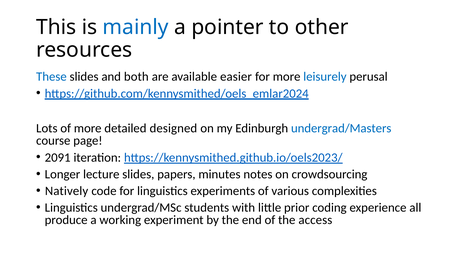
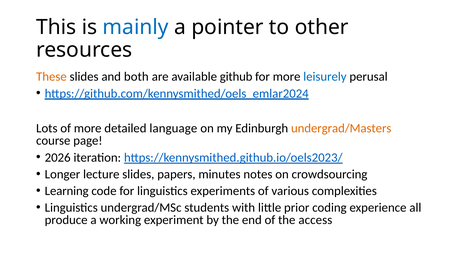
These colour: blue -> orange (51, 77)
easier: easier -> github (236, 77)
designed: designed -> language (173, 128)
undergrad/Masters colour: blue -> orange (341, 128)
2091: 2091 -> 2026 (58, 158)
Natively: Natively -> Learning (67, 191)
